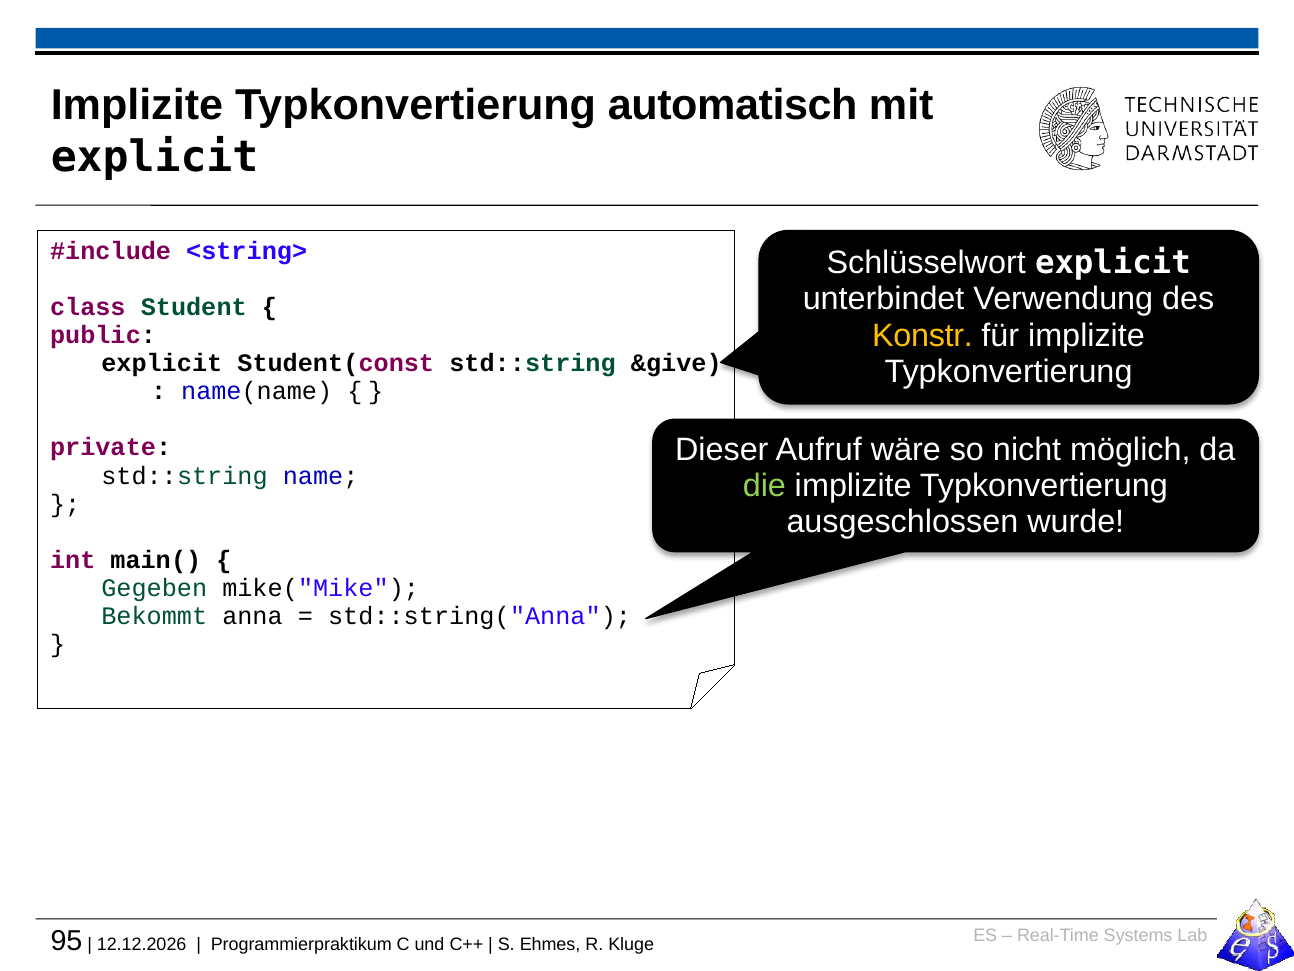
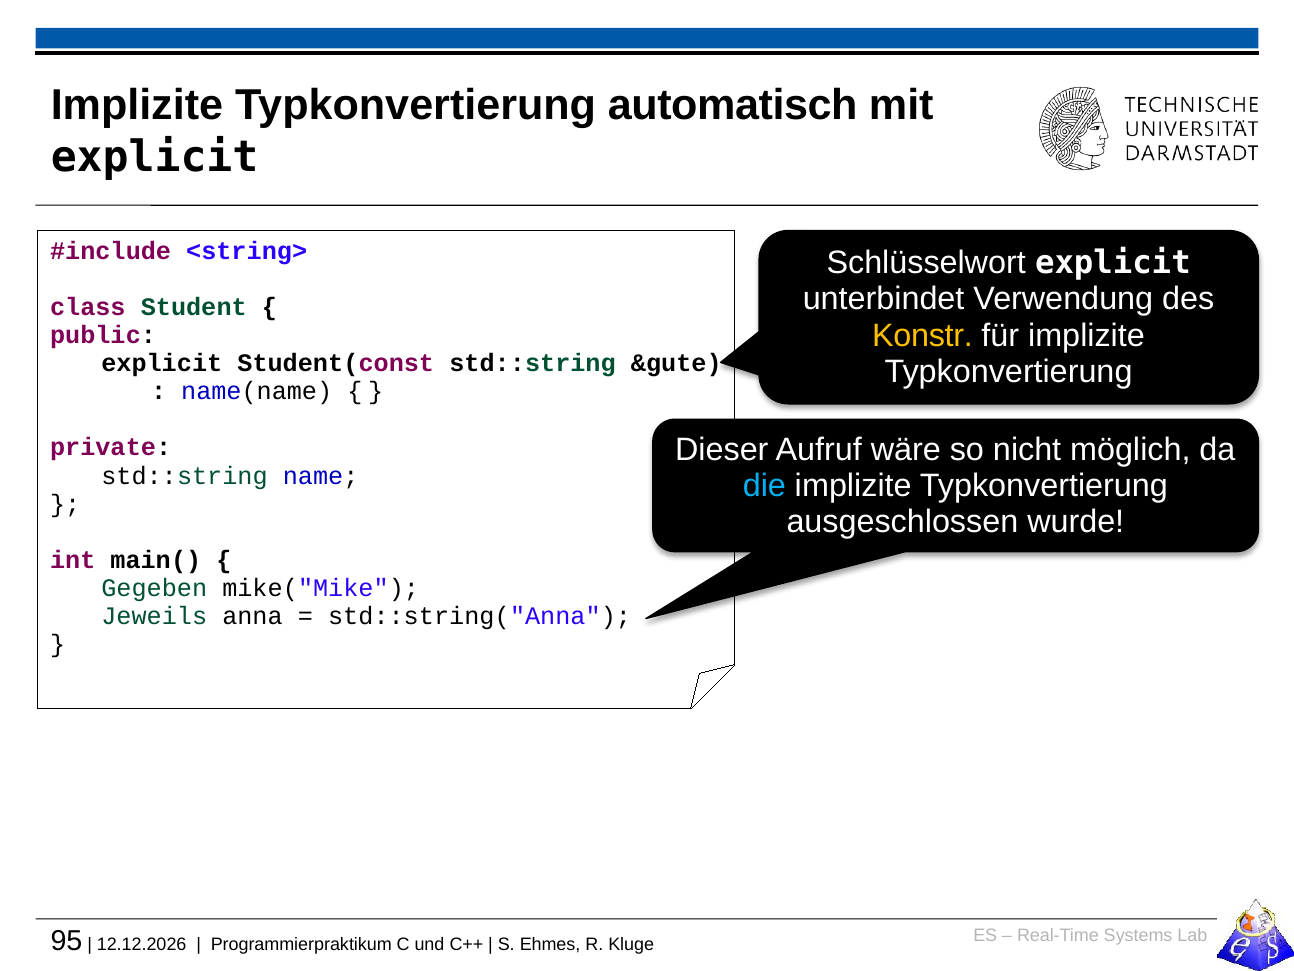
&give: &give -> &gute (676, 363)
die colour: light green -> light blue (764, 485)
Bekommt: Bekommt -> Jeweils (154, 616)
